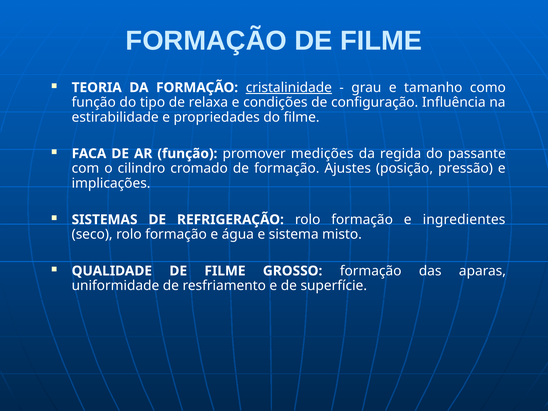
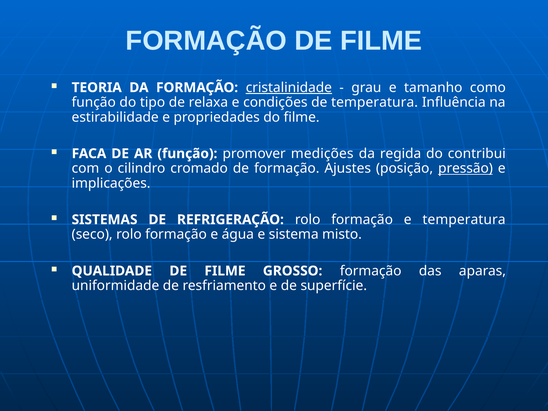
de configuração: configuração -> temperatura (375, 102)
passante: passante -> contribui (477, 154)
pressão underline: none -> present (466, 168)
e ingredientes: ingredientes -> temperatura (464, 220)
